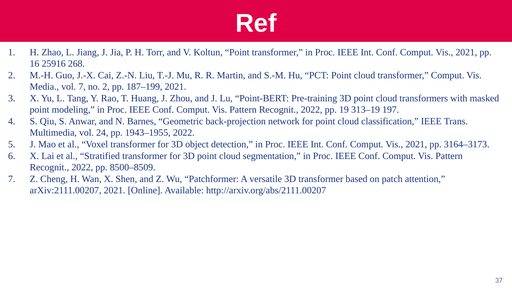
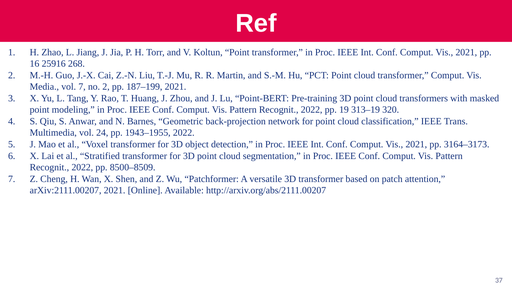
197: 197 -> 320 (391, 110)
